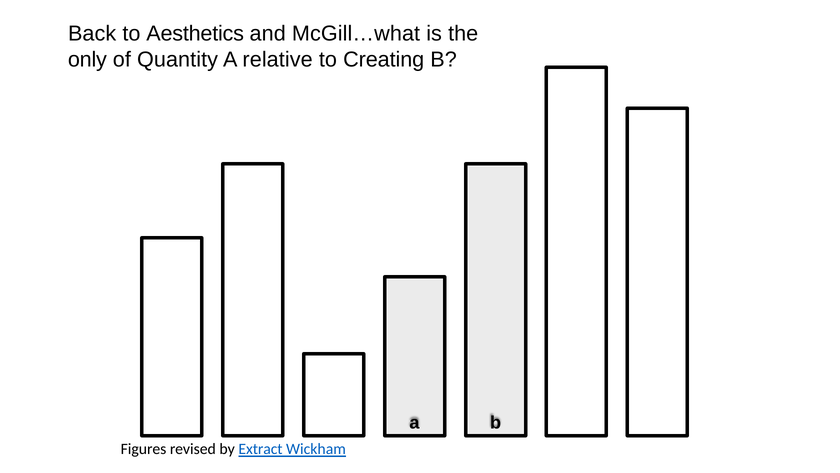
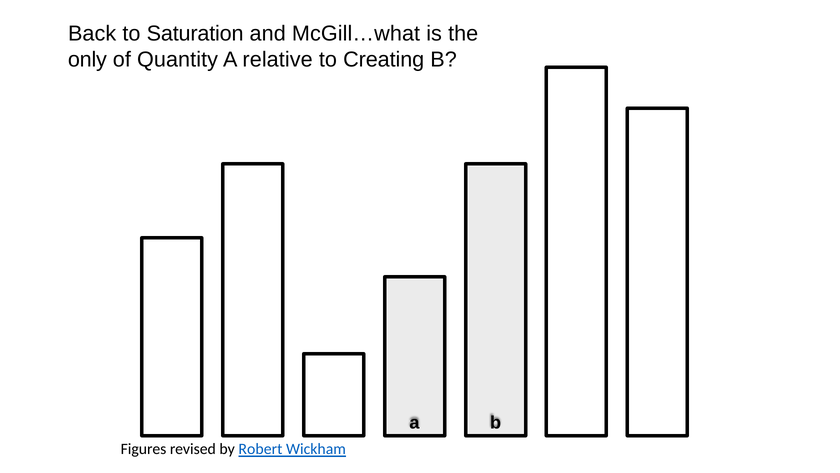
Aesthetics: Aesthetics -> Saturation (195, 34)
Extract: Extract -> Robert (260, 449)
